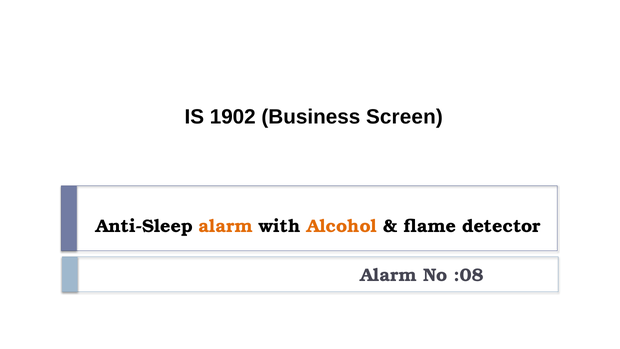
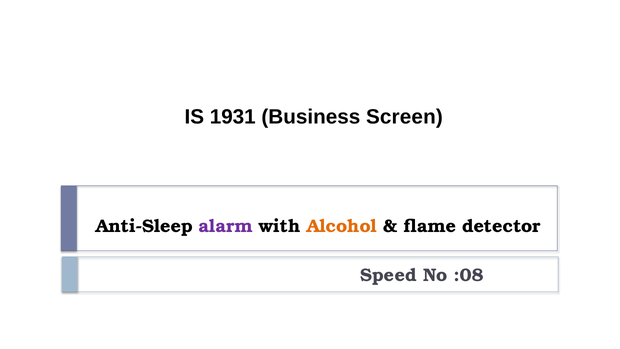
1902: 1902 -> 1931 (233, 117)
alarm colour: orange -> purple (226, 226)
Alarm: Alarm -> Speed (389, 275)
